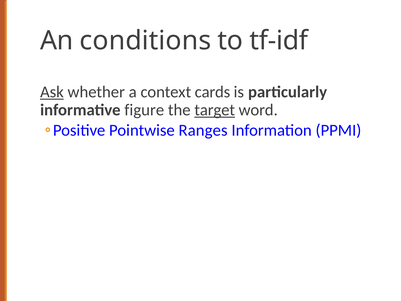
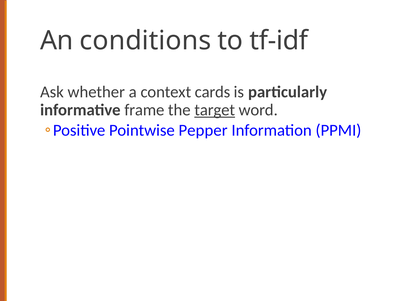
Ask underline: present -> none (52, 92)
figure: figure -> frame (144, 110)
Ranges: Ranges -> Pepper (203, 130)
